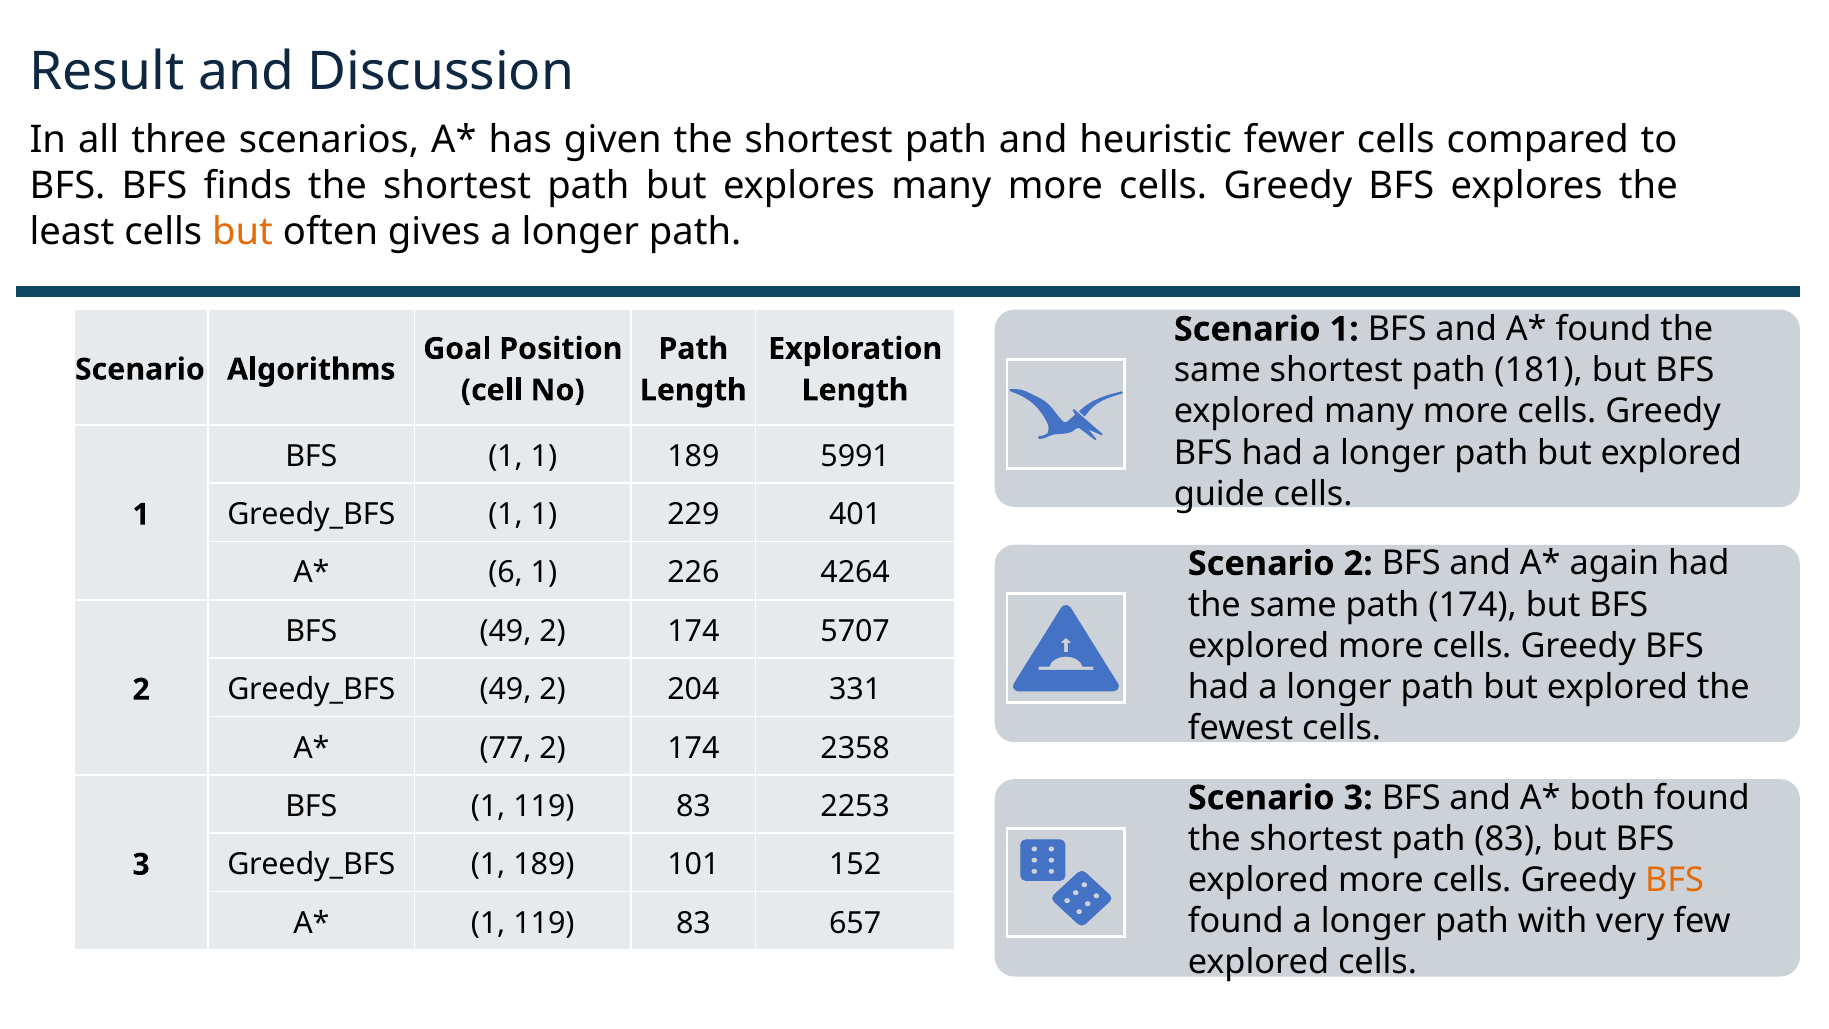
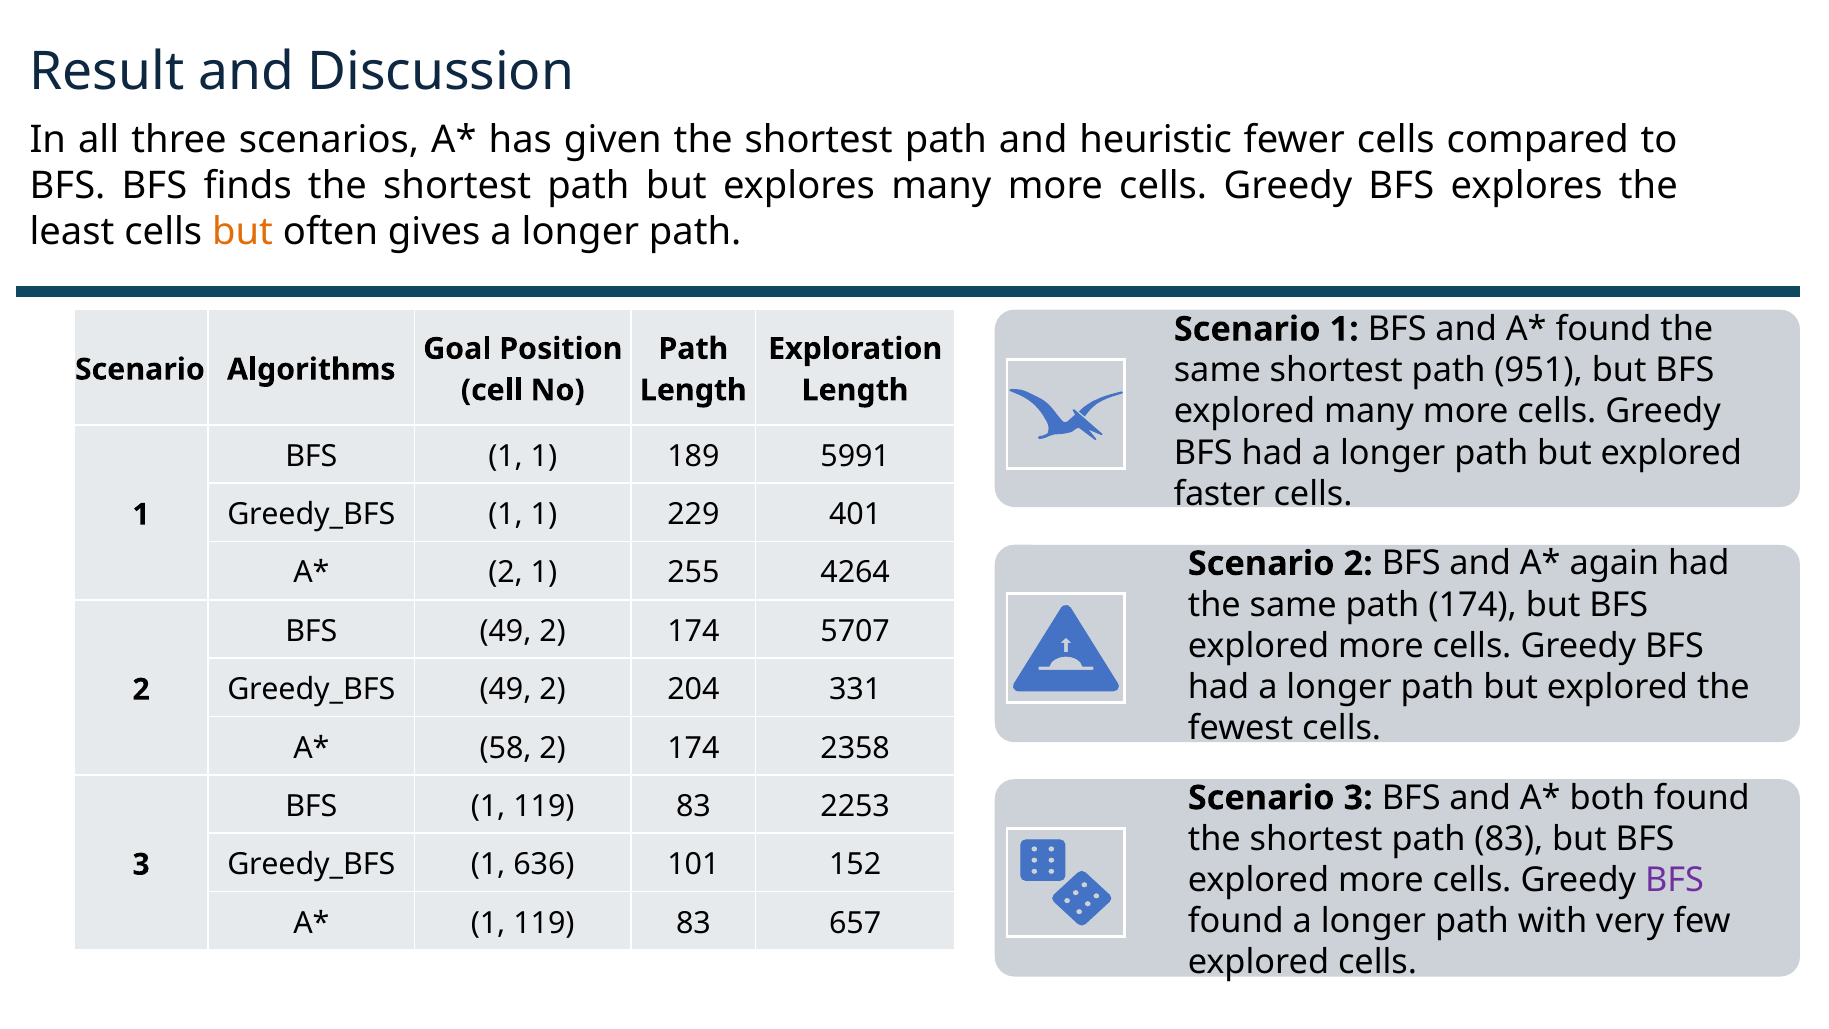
181: 181 -> 951 (1539, 370)
guide: guide -> faster (1219, 494)
6: 6 -> 2 (506, 573)
226: 226 -> 255 (693, 573)
77: 77 -> 58 (506, 748)
189: 189 -> 636 (544, 864)
BFS colour: orange -> purple (1674, 880)
